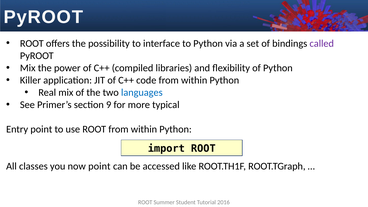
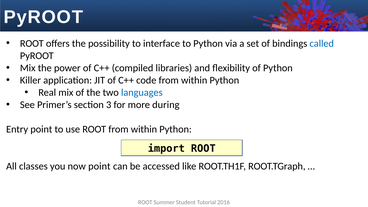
called colour: purple -> blue (322, 43)
9: 9 -> 3 (109, 105)
typical: typical -> during (166, 105)
